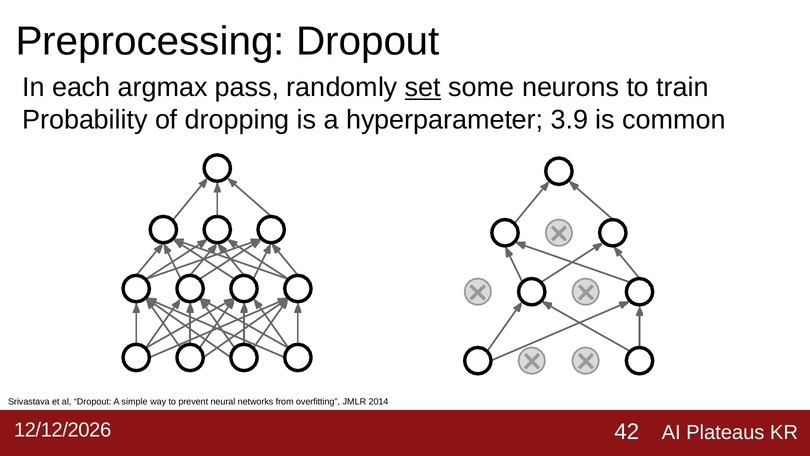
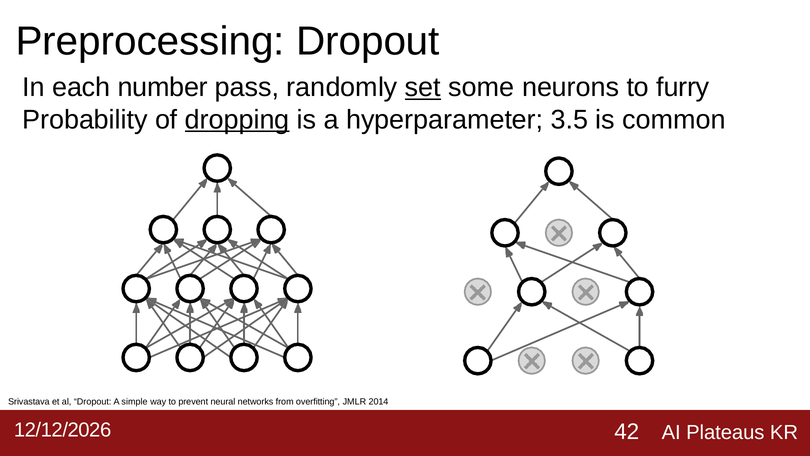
argmax: argmax -> number (163, 87)
train: train -> furry (683, 87)
dropping underline: none -> present (237, 120)
3.9: 3.9 -> 3.5 (569, 120)
